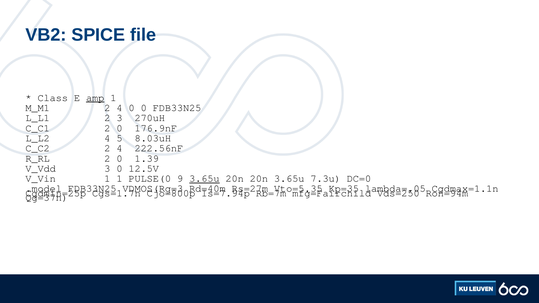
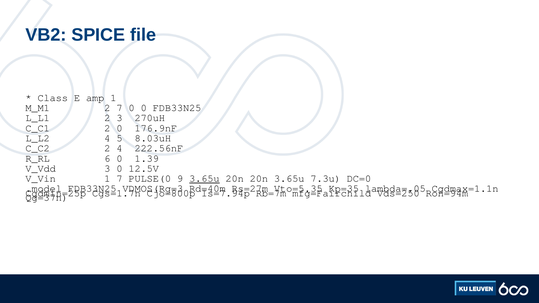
amp underline: present -> none (95, 98)
M_M1 2 4: 4 -> 7 (119, 108)
R_RL 2: 2 -> 6 (107, 158)
1 1: 1 -> 7 (119, 179)
